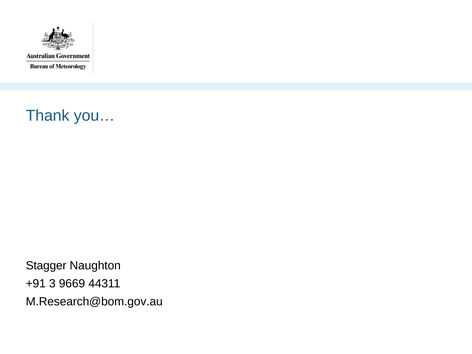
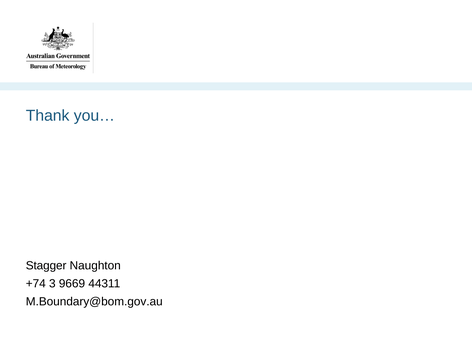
+91: +91 -> +74 (36, 284)
M.Research@bom.gov.au: M.Research@bom.gov.au -> M.Boundary@bom.gov.au (94, 302)
